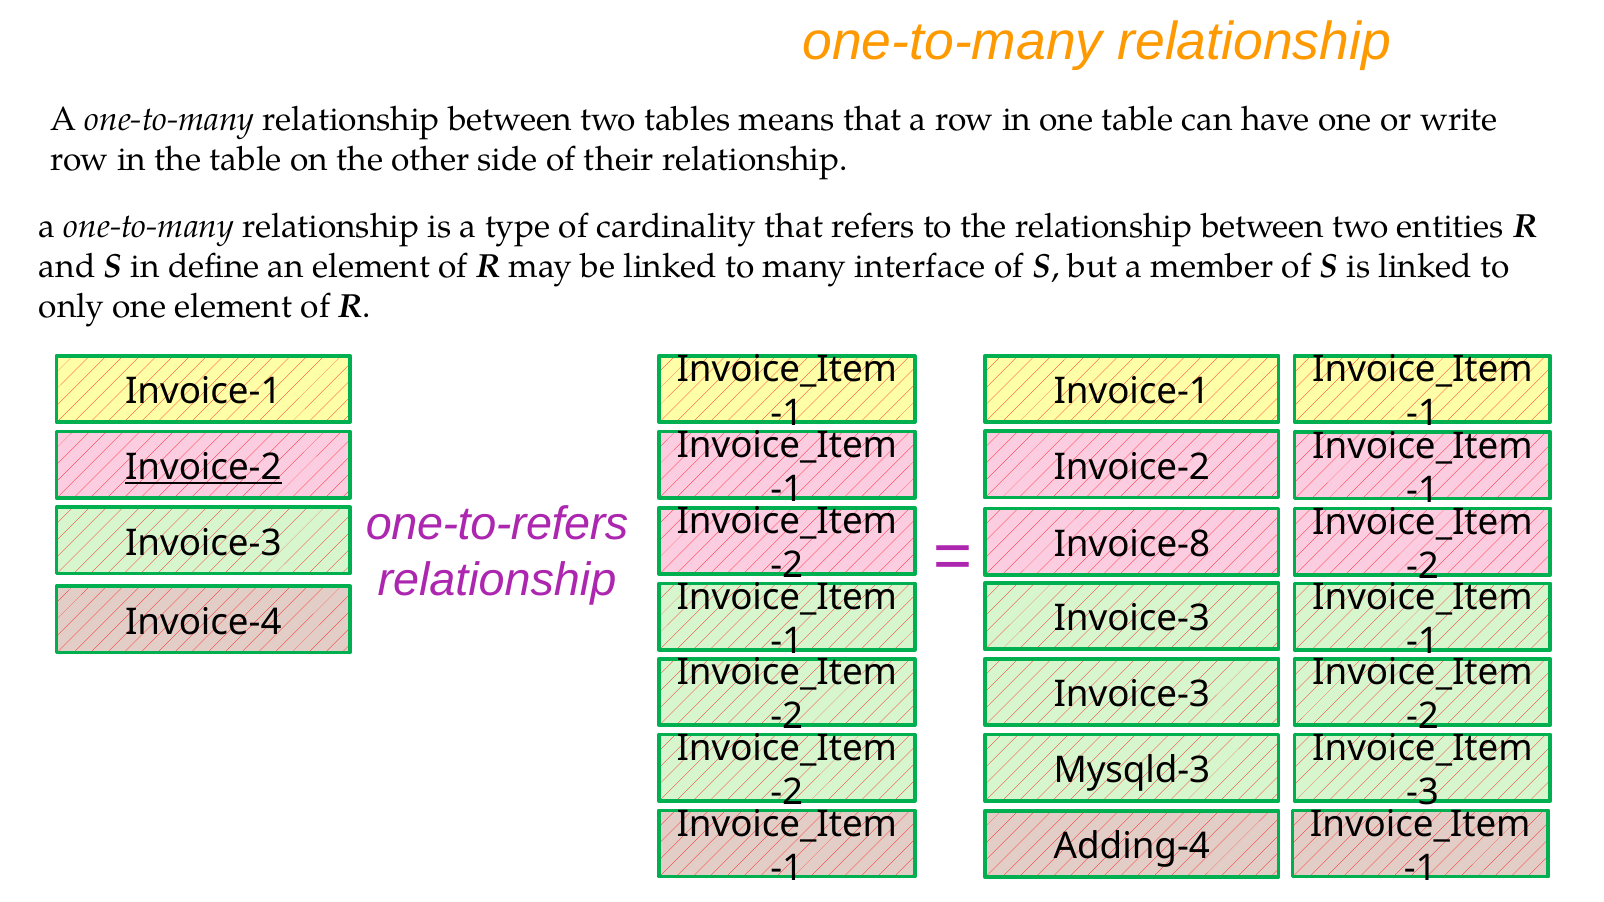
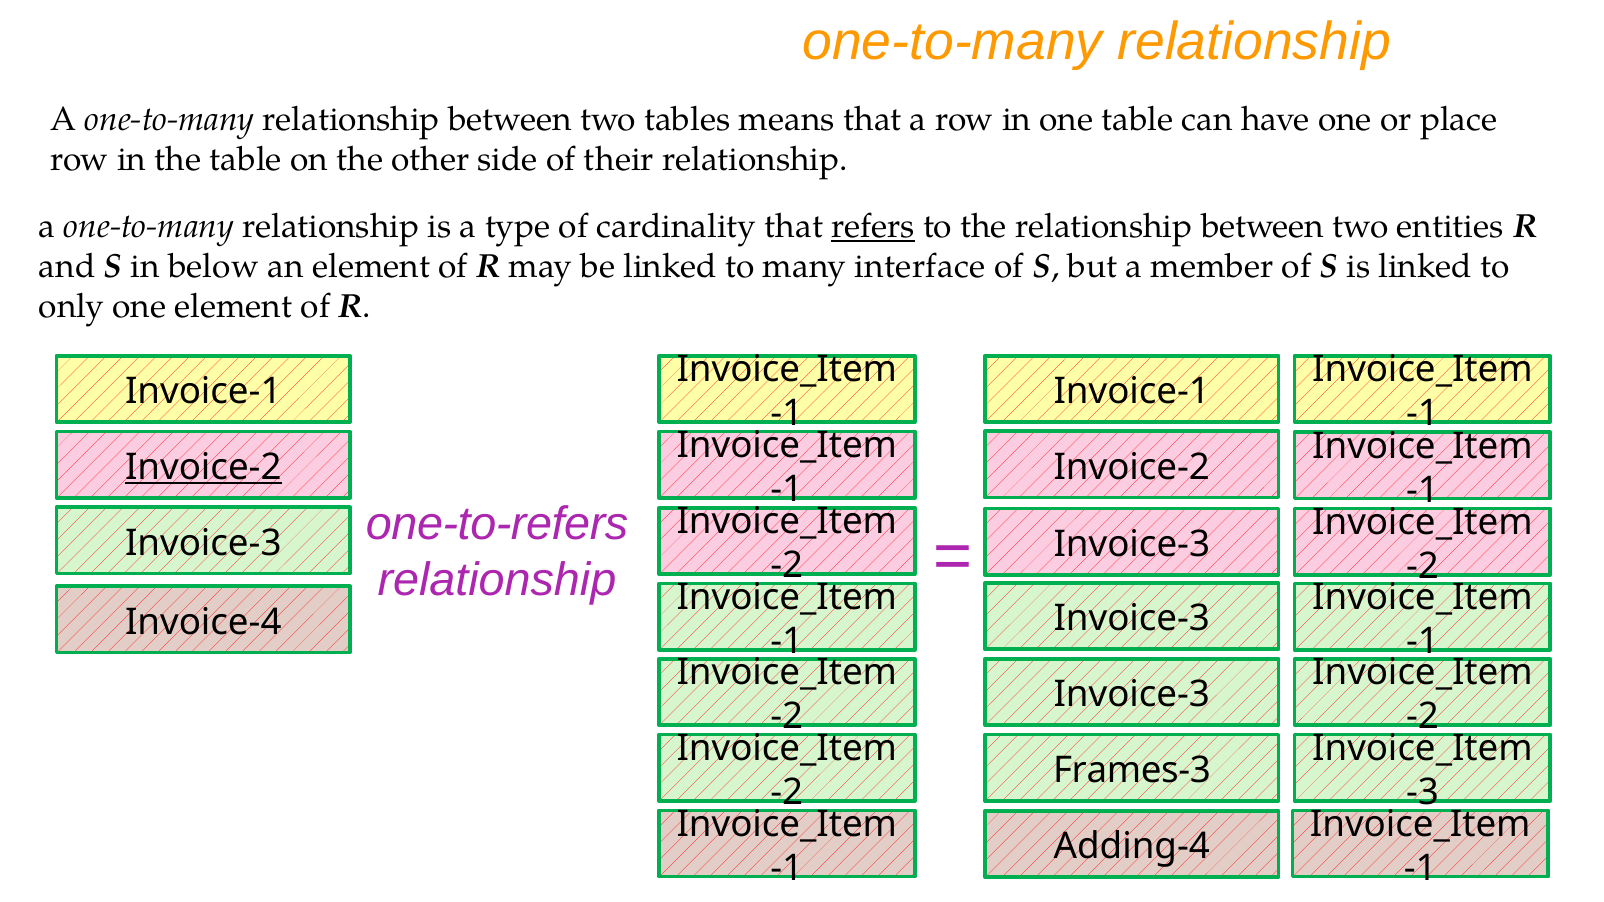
write: write -> place (1459, 119)
refers underline: none -> present (873, 227)
define: define -> below (214, 267)
Invoice-8: Invoice-8 -> Invoice-3 (1132, 544)
Mysqld-3: Mysqld-3 -> Frames-3 (1132, 771)
